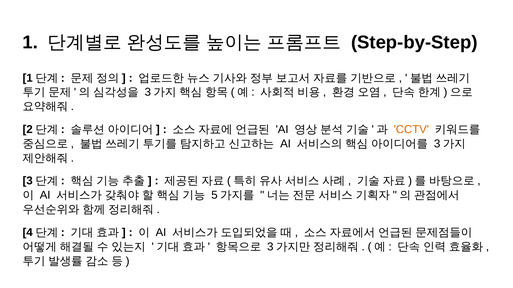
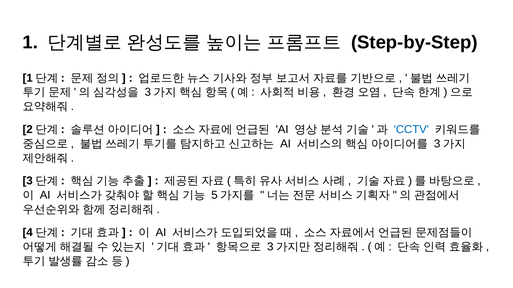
CCTV colour: orange -> blue (411, 130)
